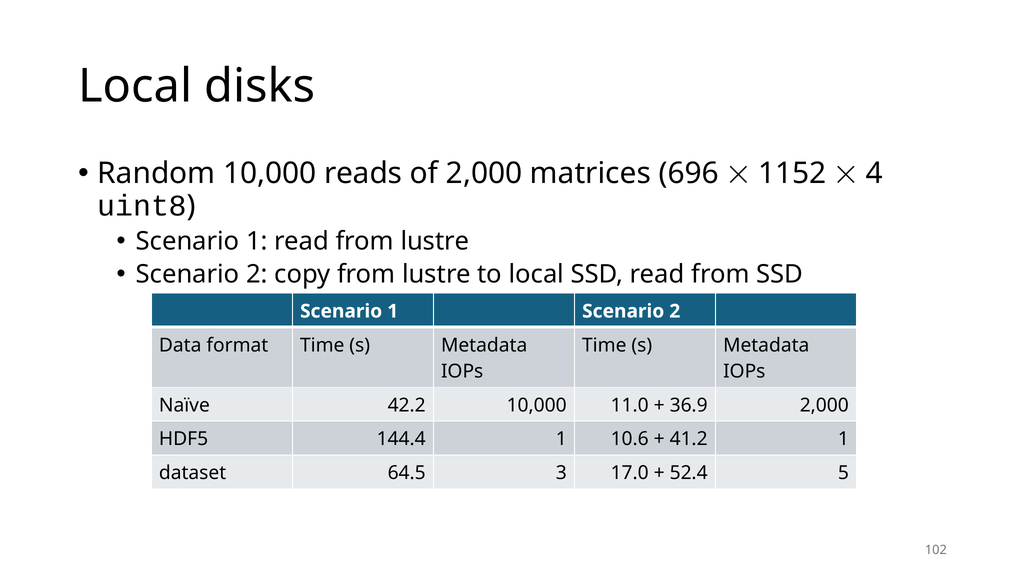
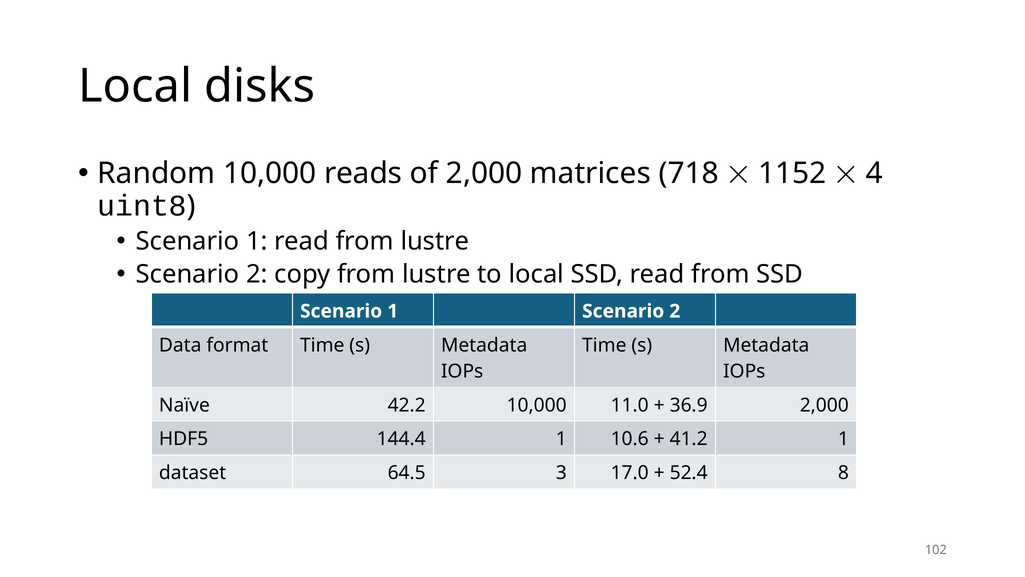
696: 696 -> 718 (689, 173)
5: 5 -> 8 (843, 473)
